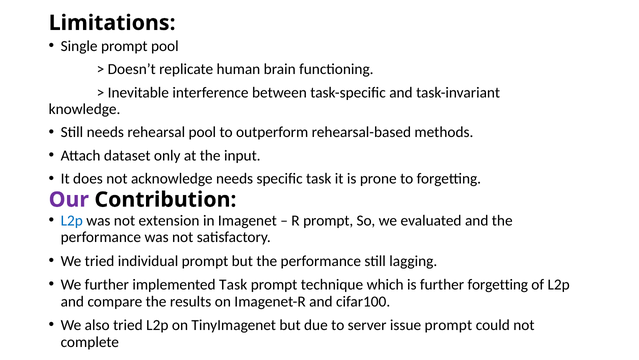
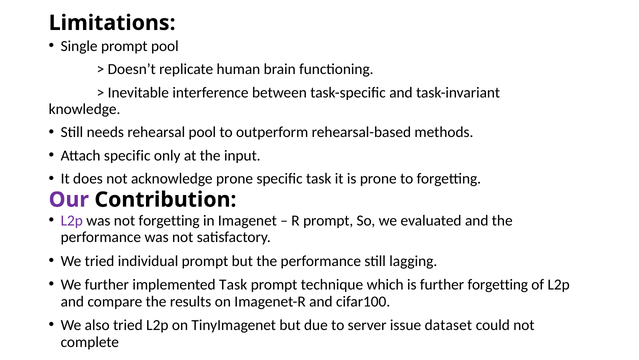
Attach dataset: dataset -> specific (127, 155)
acknowledge needs: needs -> prone (235, 178)
L2p colour: blue -> purple (72, 220)
not extension: extension -> forgetting (169, 220)
issue prompt: prompt -> dataset (448, 325)
